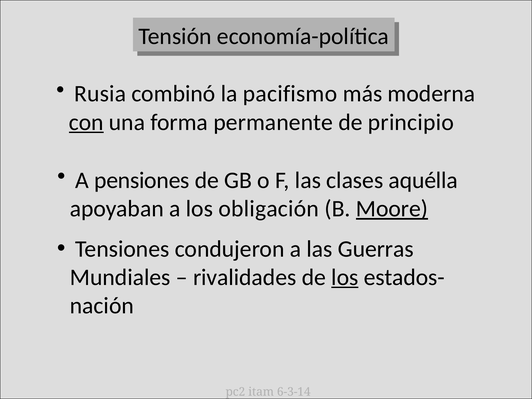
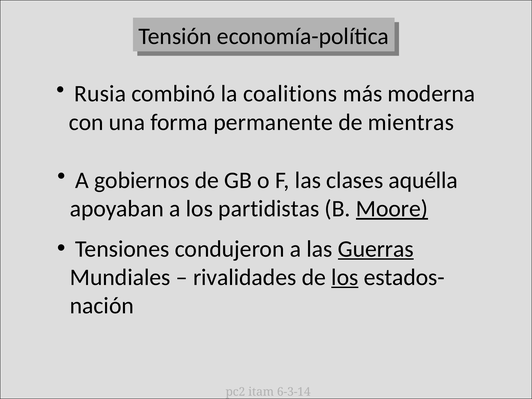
pacifismo: pacifismo -> coalitions (290, 94)
con underline: present -> none (86, 122)
principio: principio -> mientras (411, 122)
pensiones: pensiones -> gobiernos (142, 180)
obligación: obligación -> partidistas (269, 209)
Guerras underline: none -> present (376, 249)
